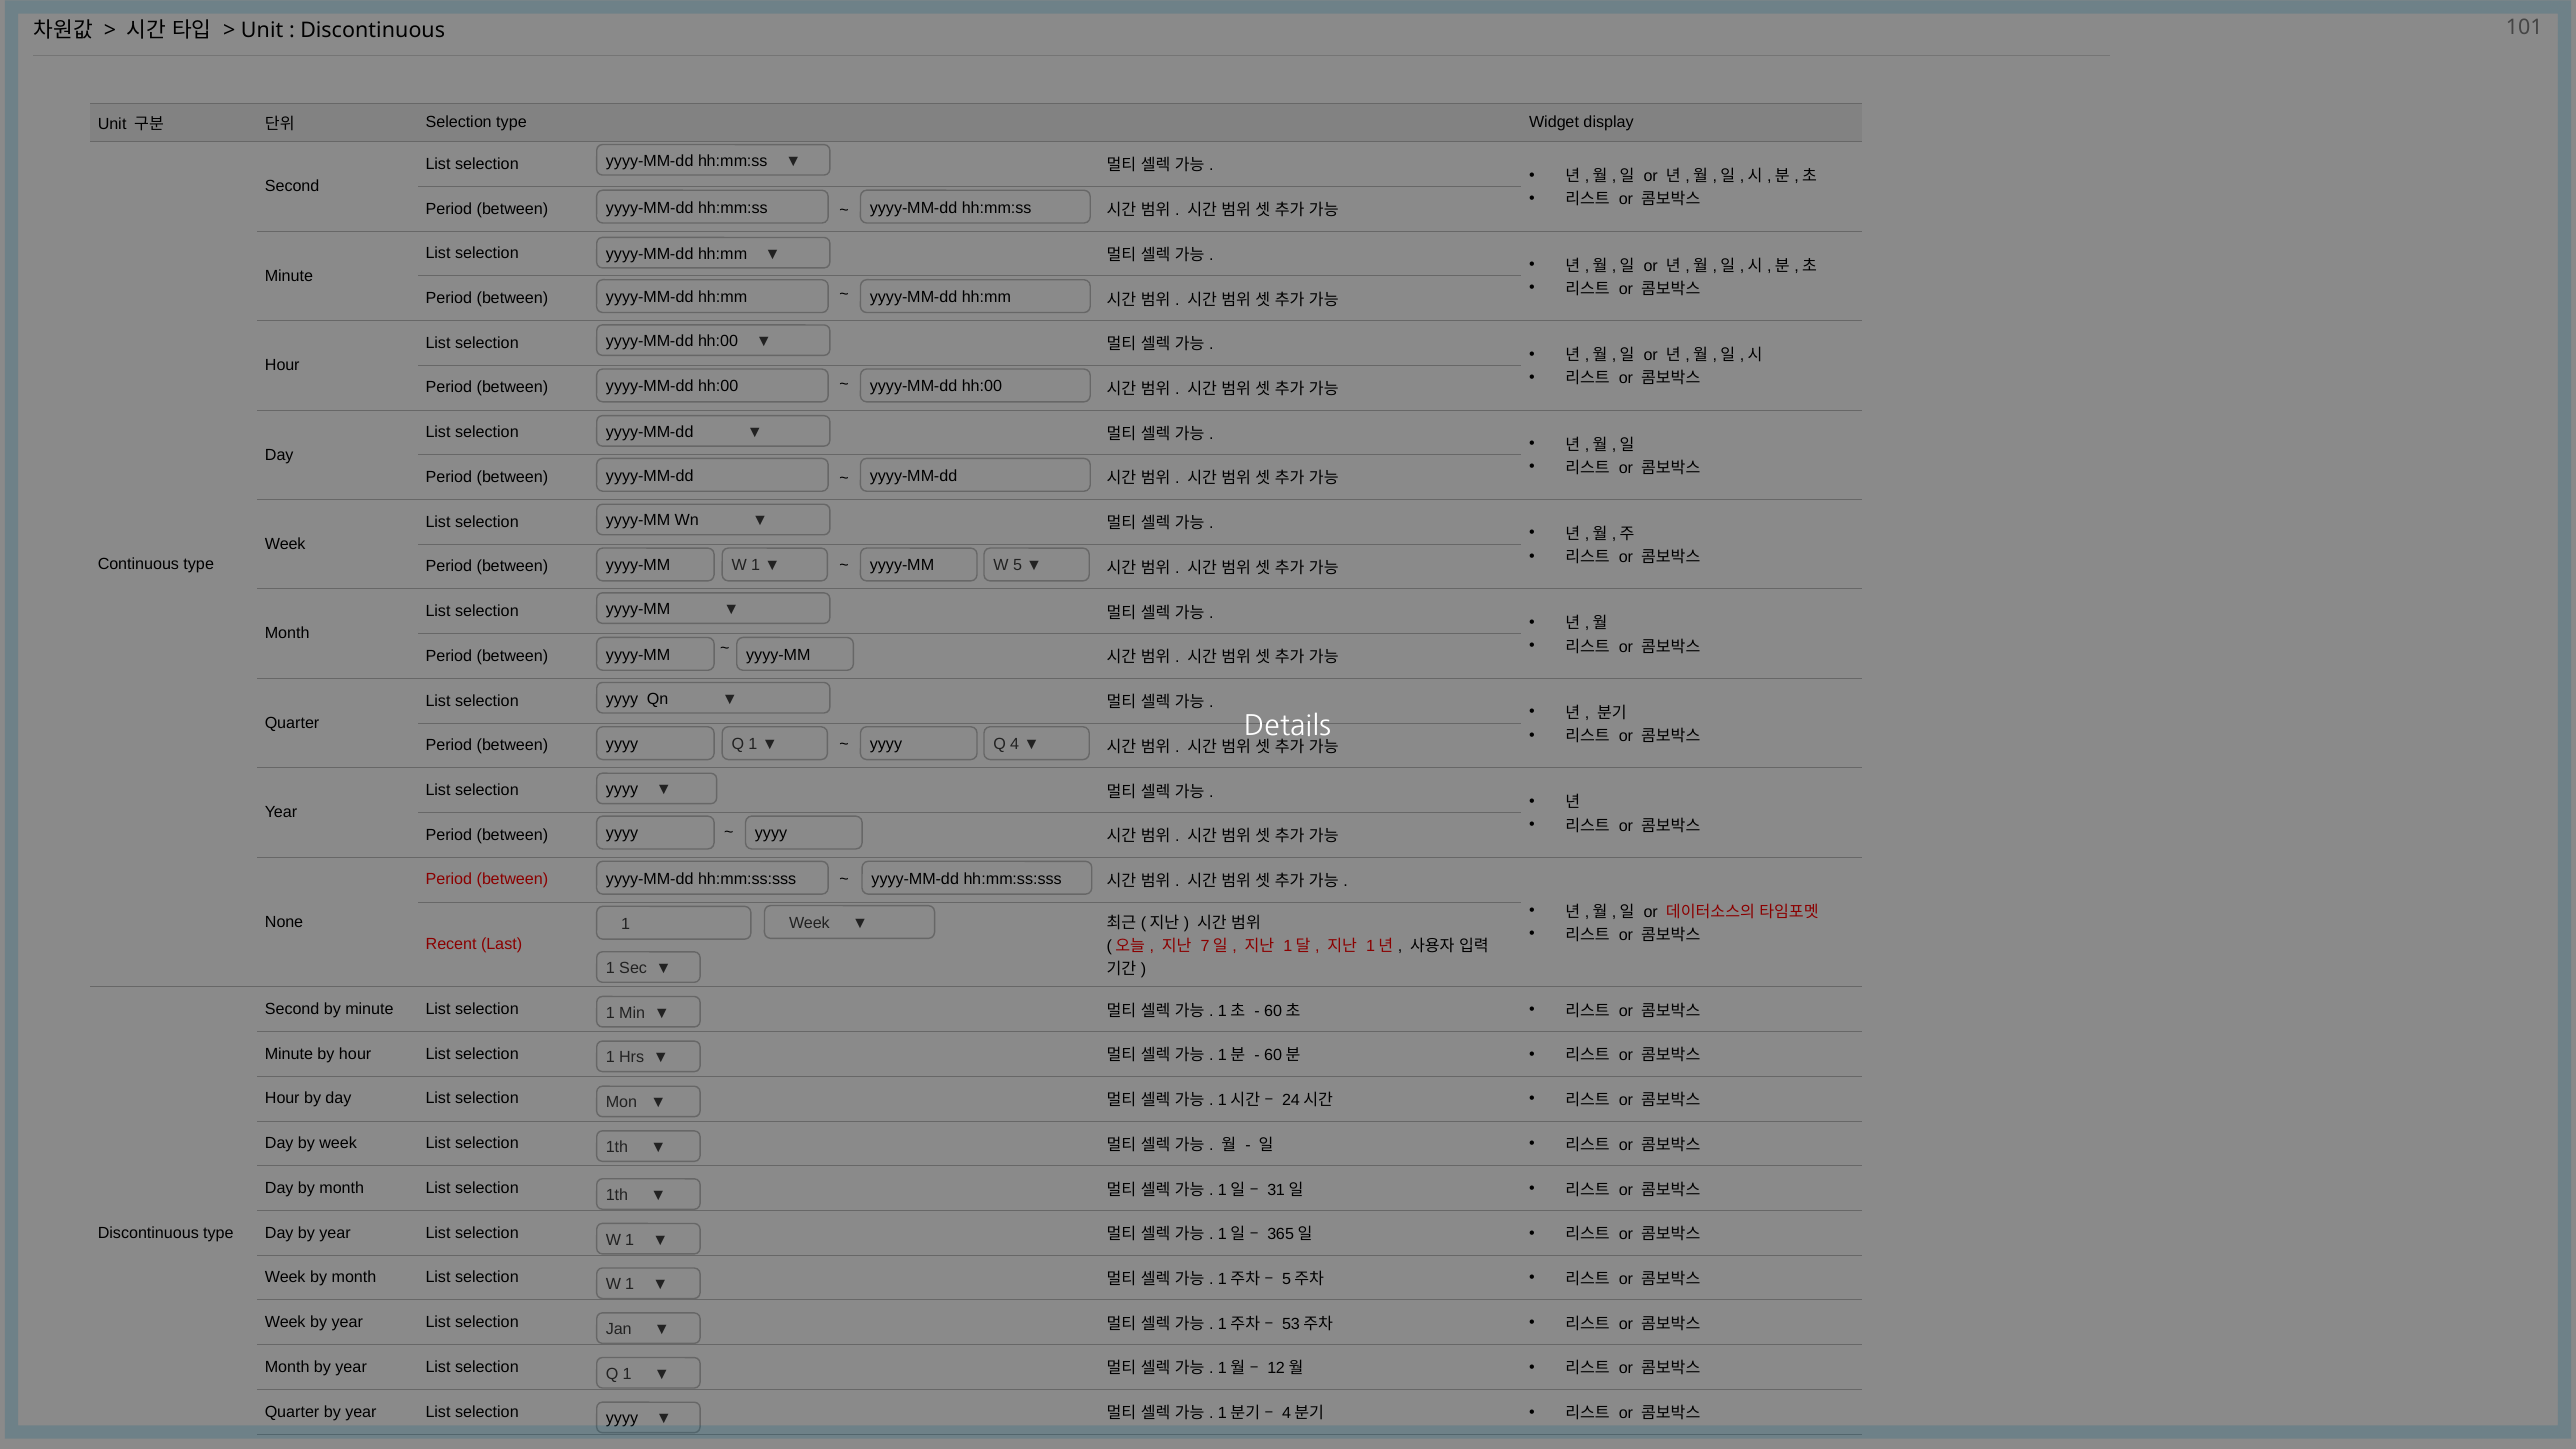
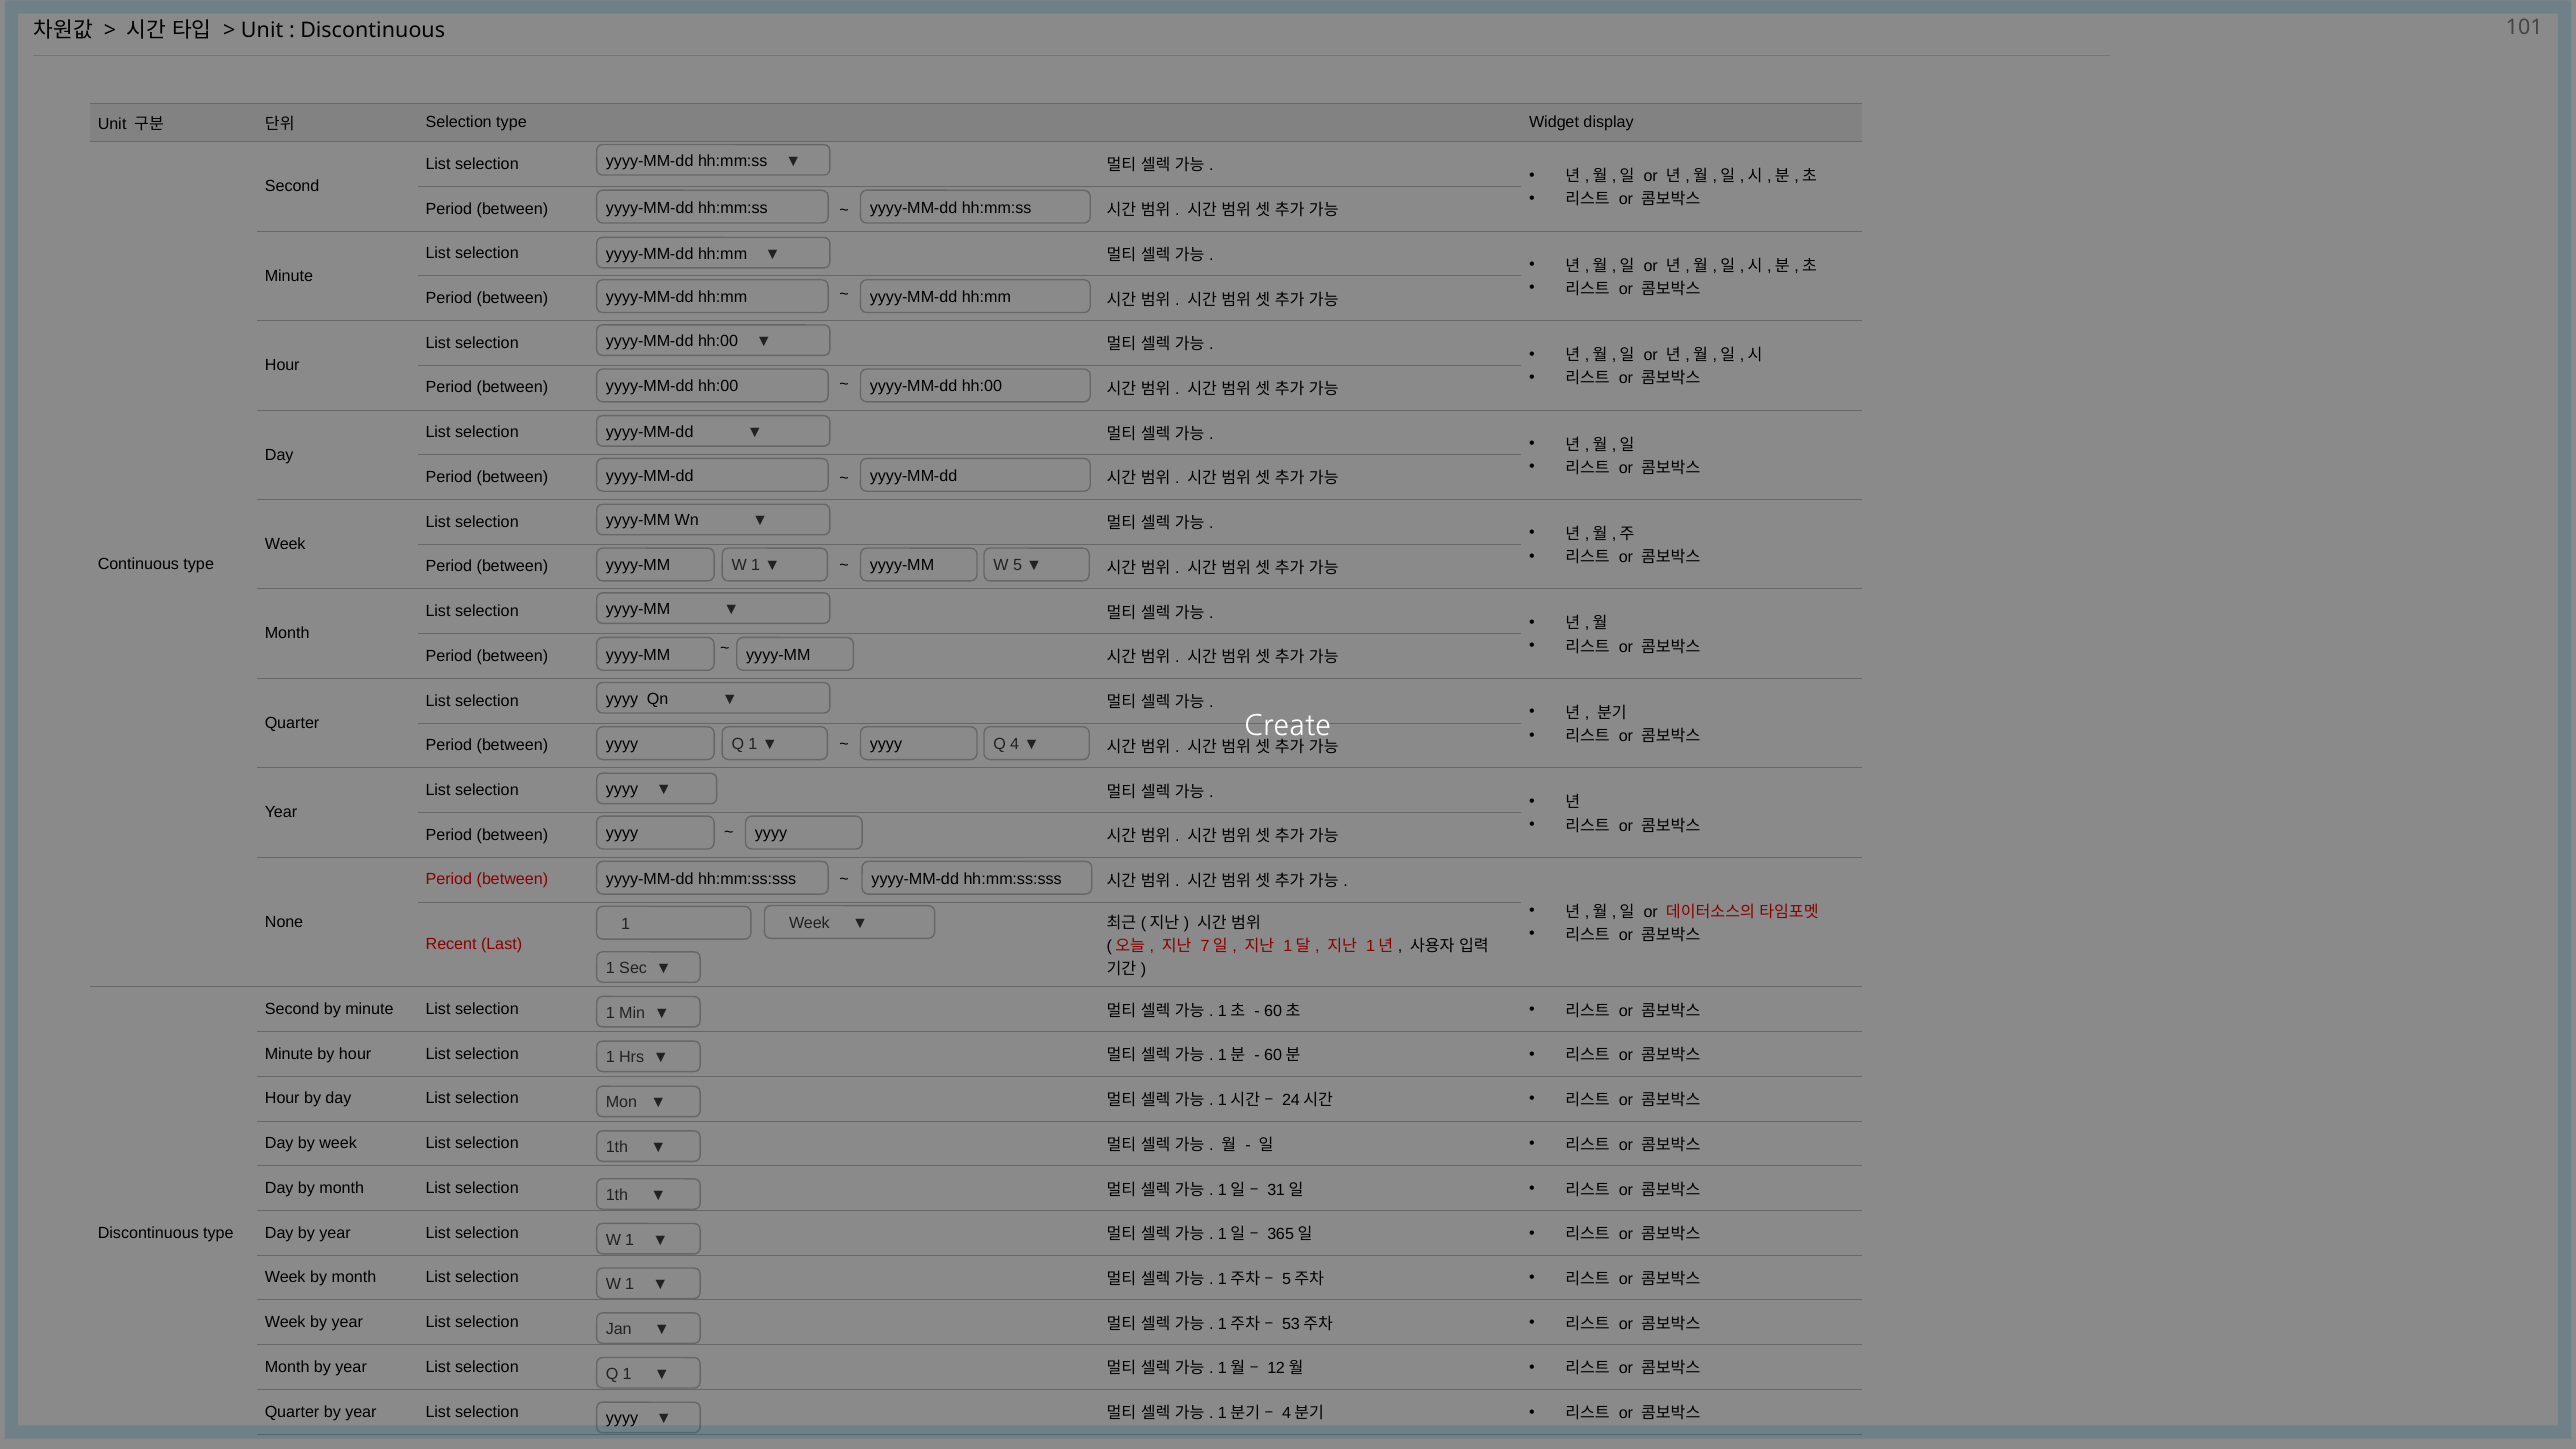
Details: Details -> Create (1287, 726)
